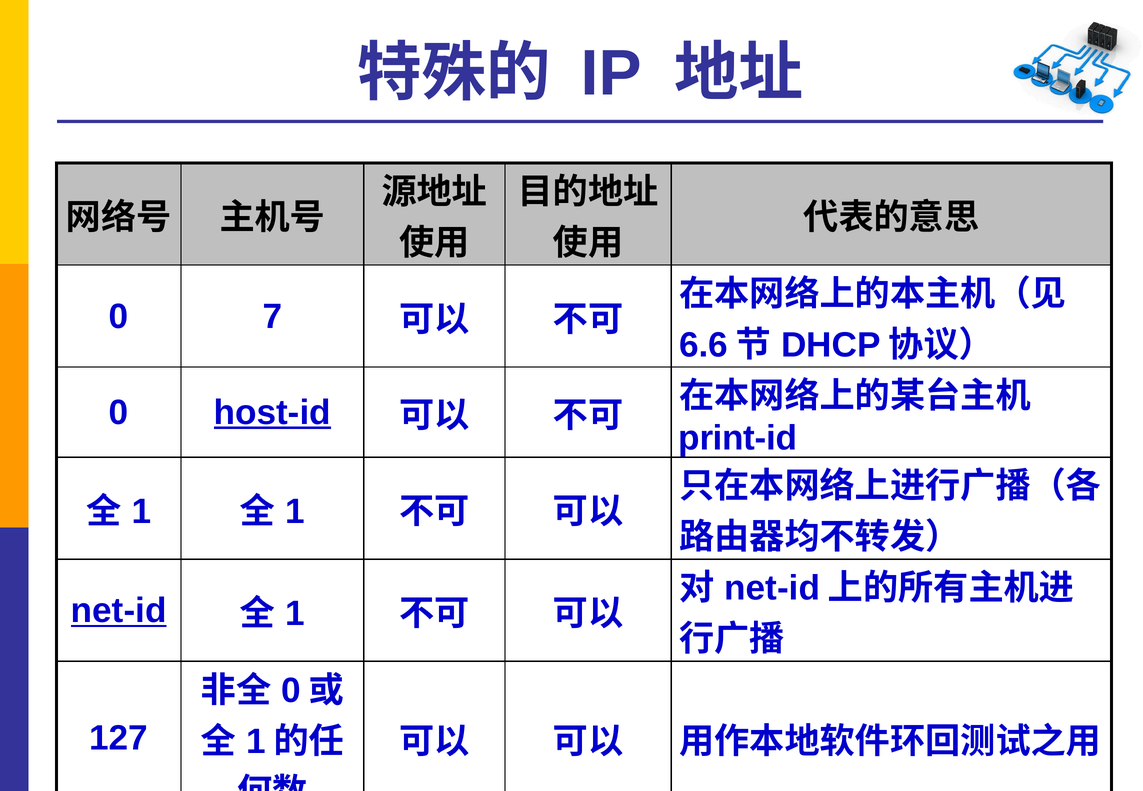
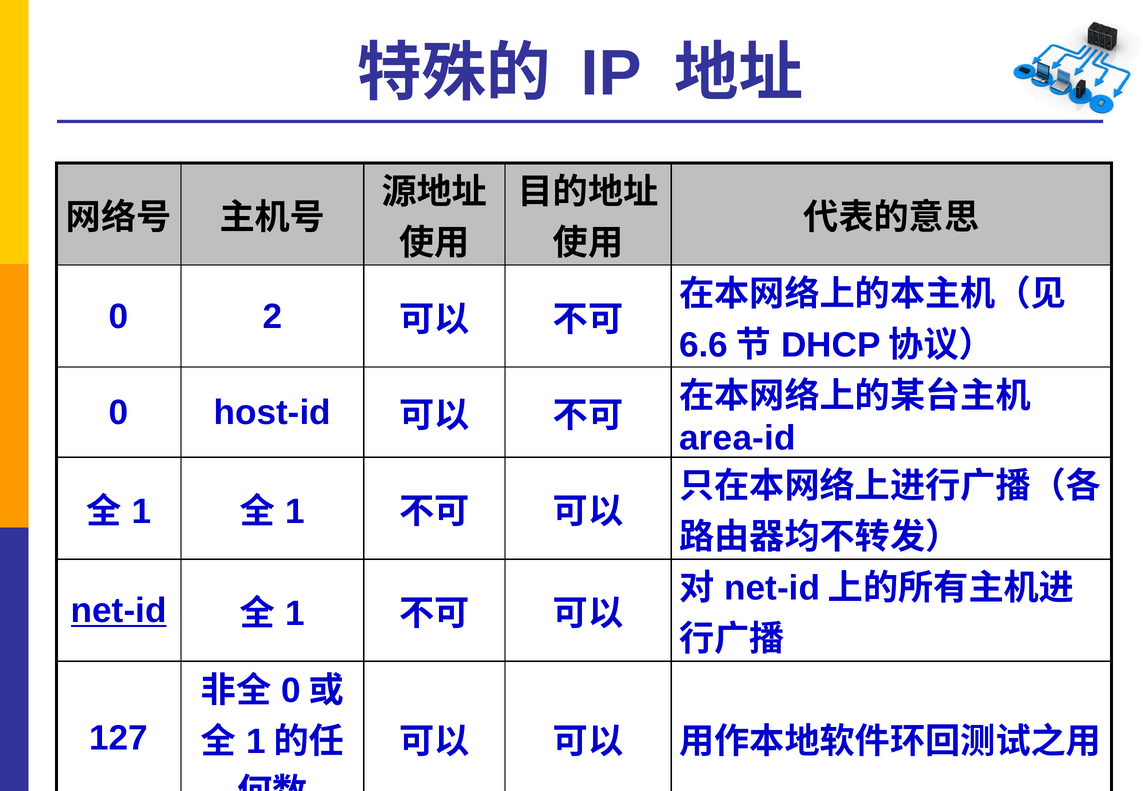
7: 7 -> 2 (272, 317)
host-id underline: present -> none (272, 413)
print-id: print-id -> area-id (737, 438)
